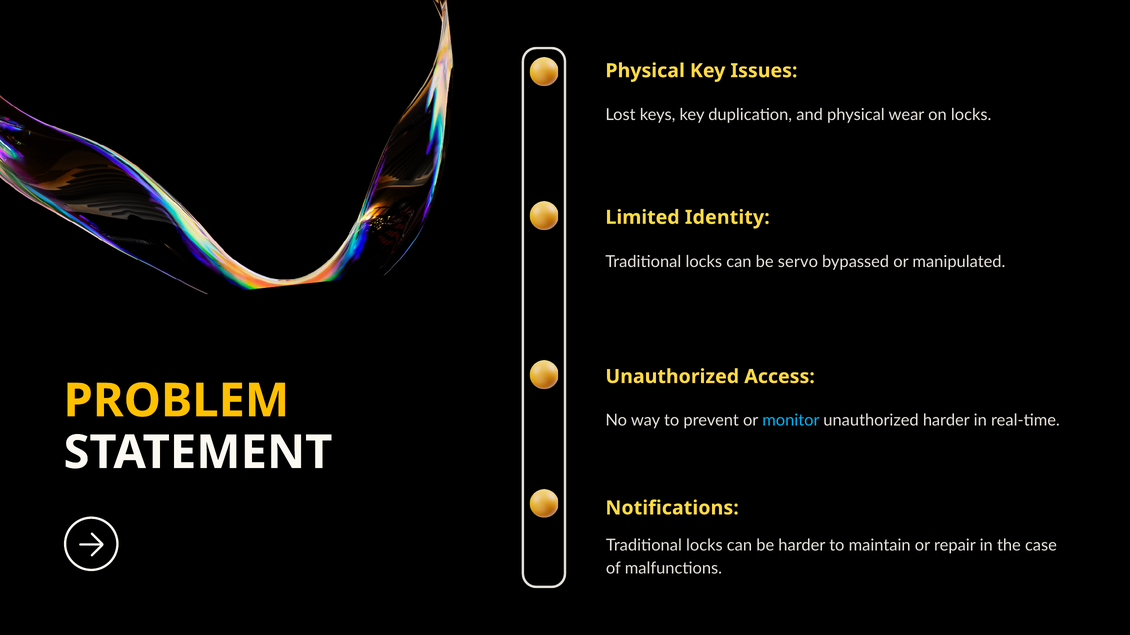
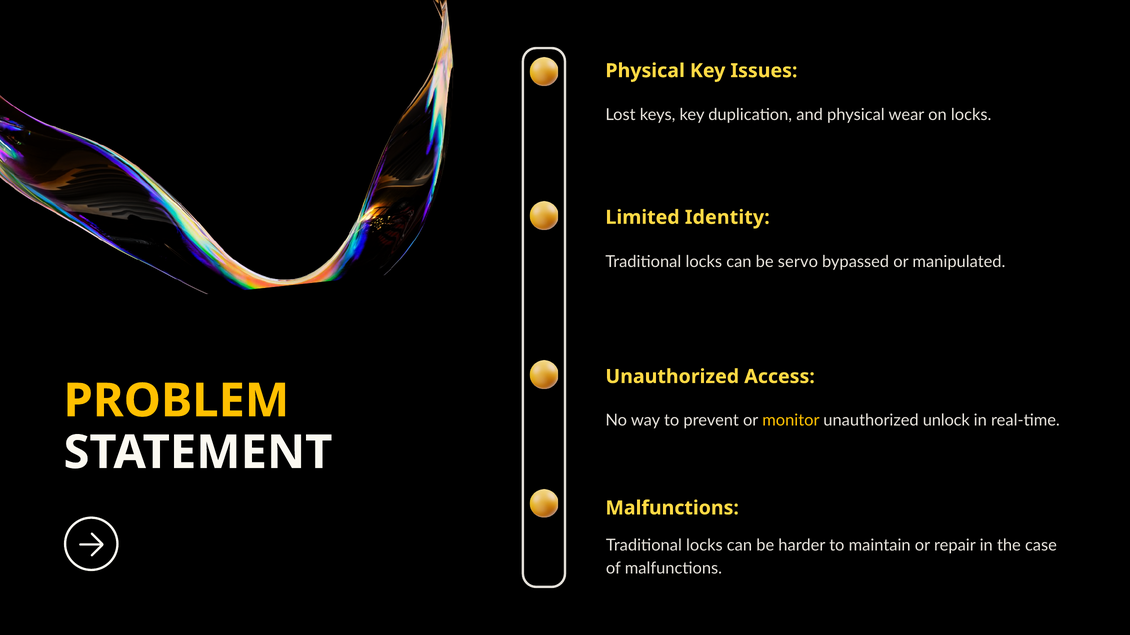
monitor colour: light blue -> yellow (791, 421)
unauthorized harder: harder -> unlock (946, 421)
Notifications: Notifications -> Malfunctions (672, 508)
